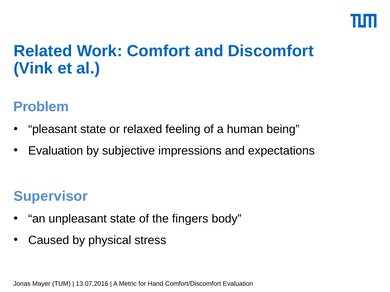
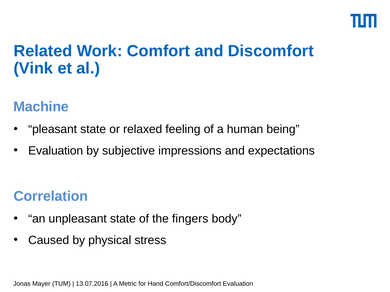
Problem: Problem -> Machine (41, 107)
Supervisor: Supervisor -> Correlation (51, 197)
